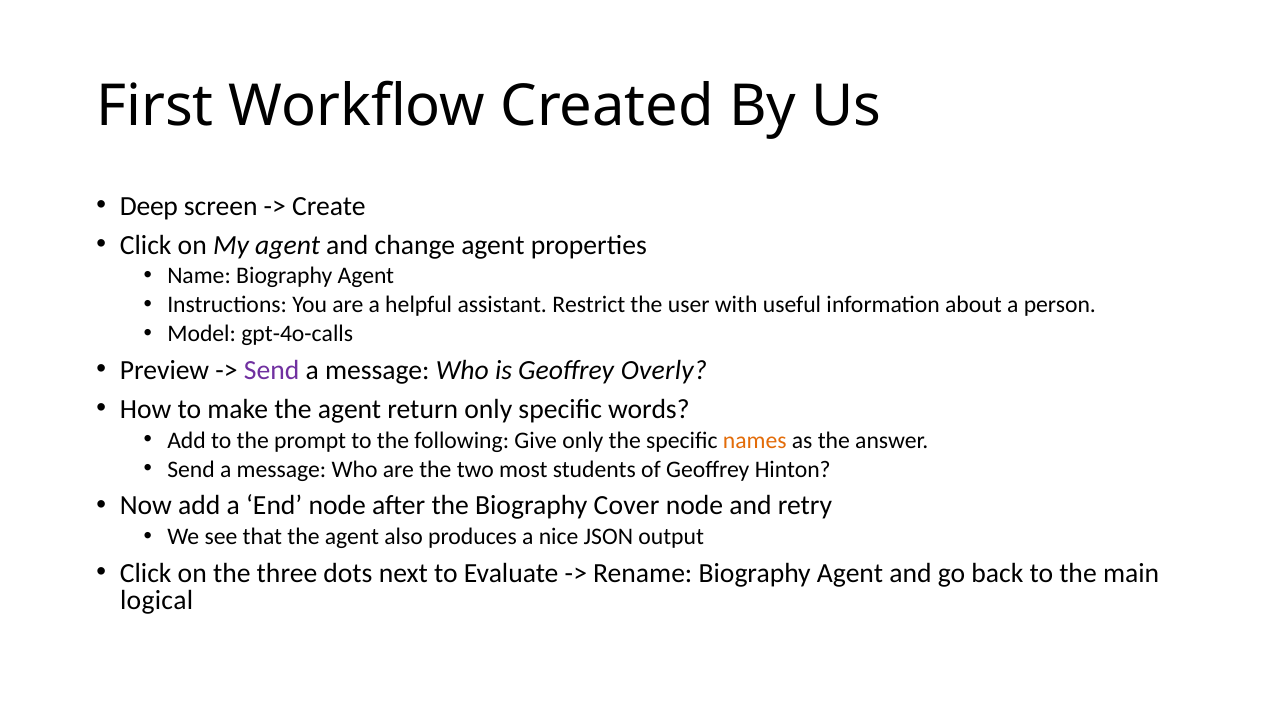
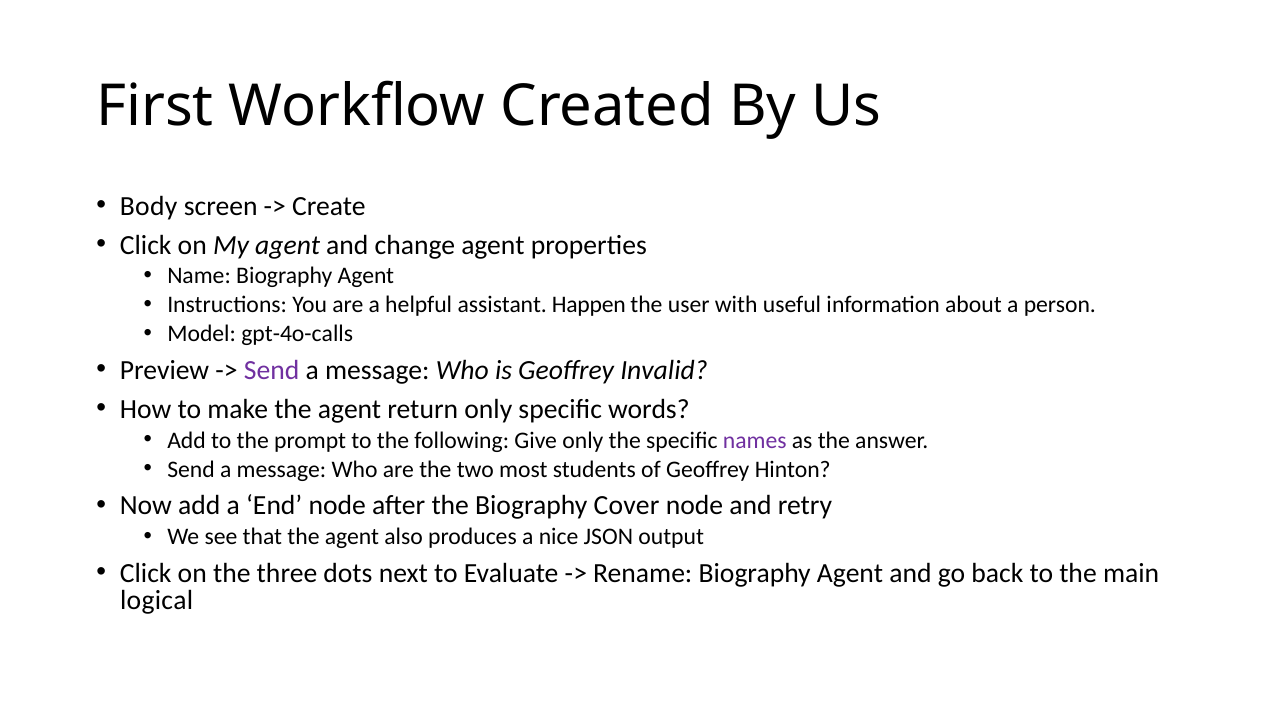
Deep: Deep -> Body (149, 206)
Restrict: Restrict -> Happen (589, 305)
Overly: Overly -> Invalid (664, 370)
names colour: orange -> purple (755, 440)
